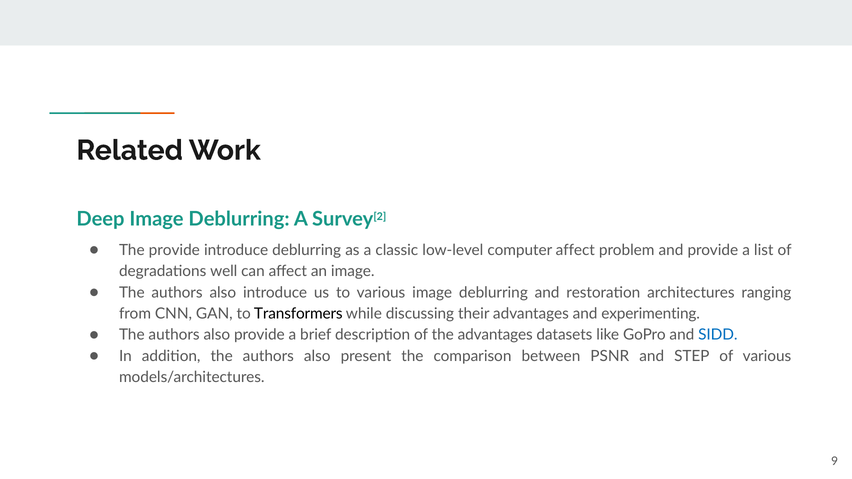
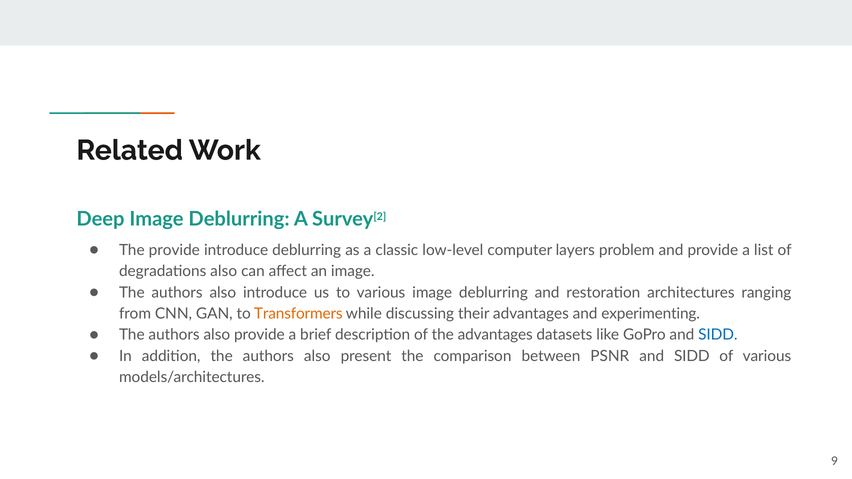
computer affect: affect -> layers (575, 250)
degradations well: well -> also (224, 271)
Transformers colour: black -> orange (298, 314)
PSNR and STEP: STEP -> SIDD (692, 356)
